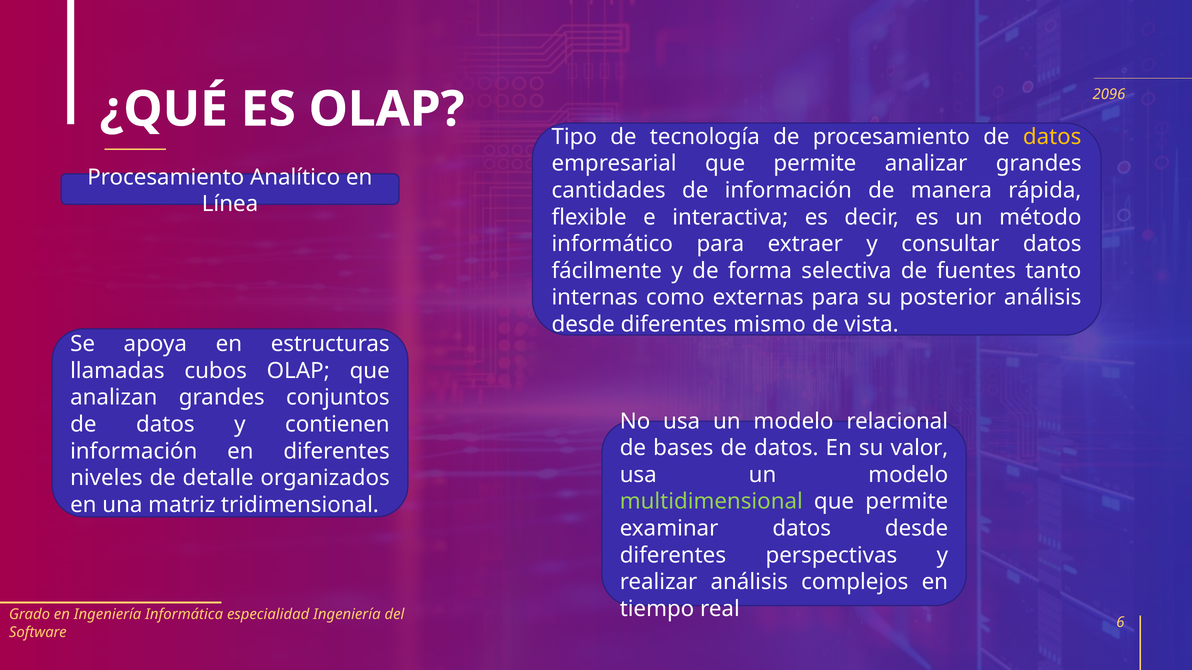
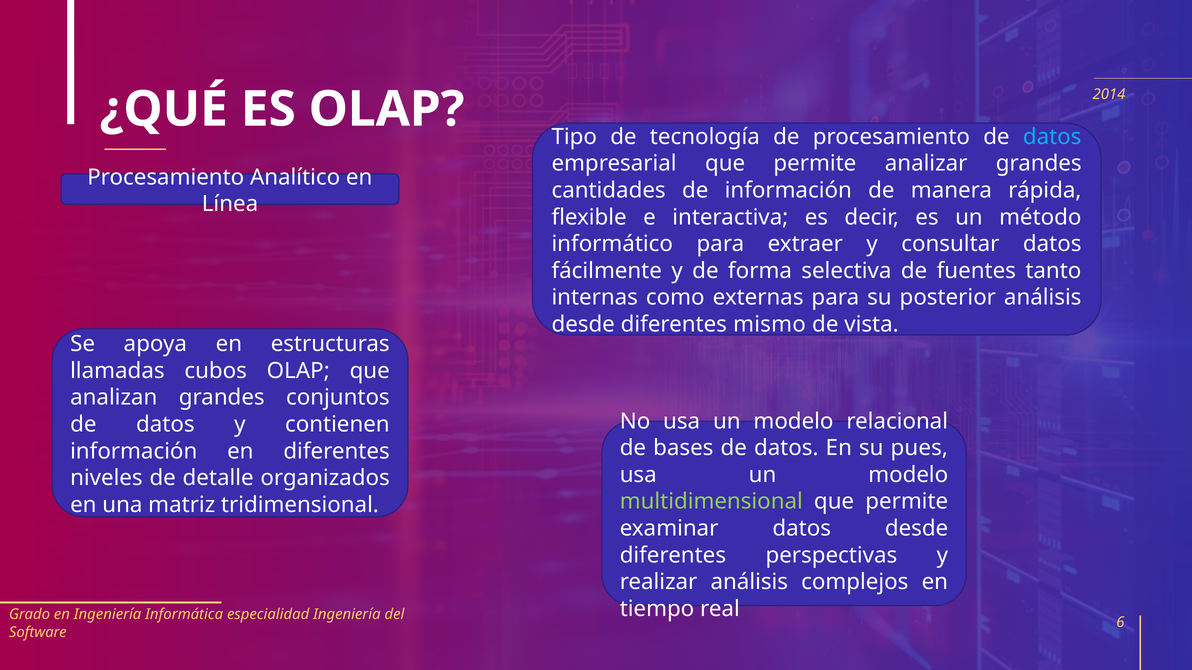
2096: 2096 -> 2014 (1109, 94)
datos colour: yellow -> light blue (1052, 137)
valor: valor -> pues (919, 448)
